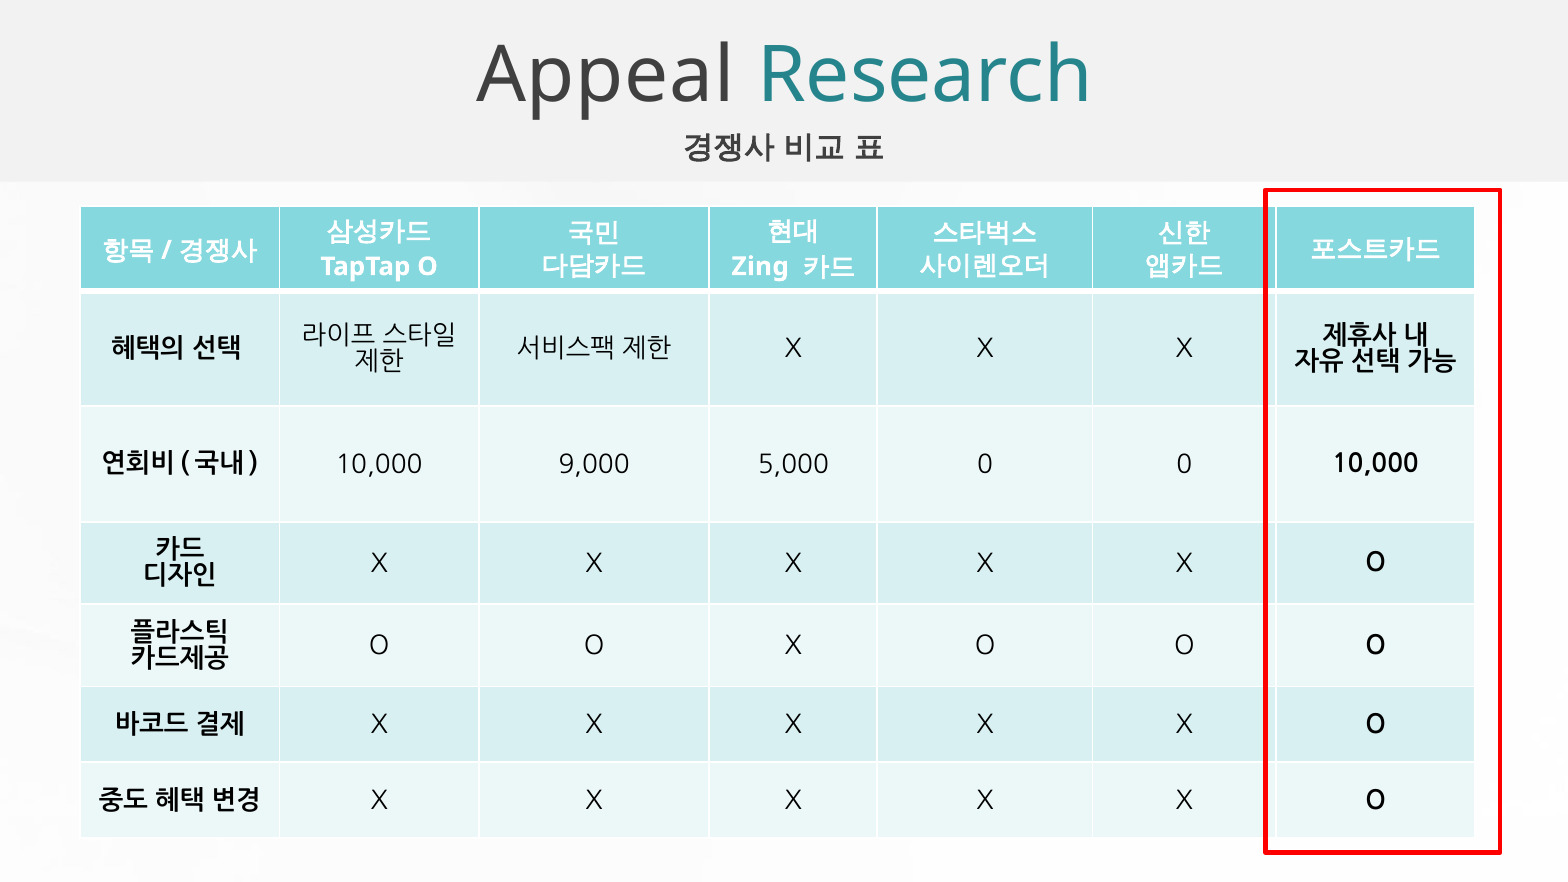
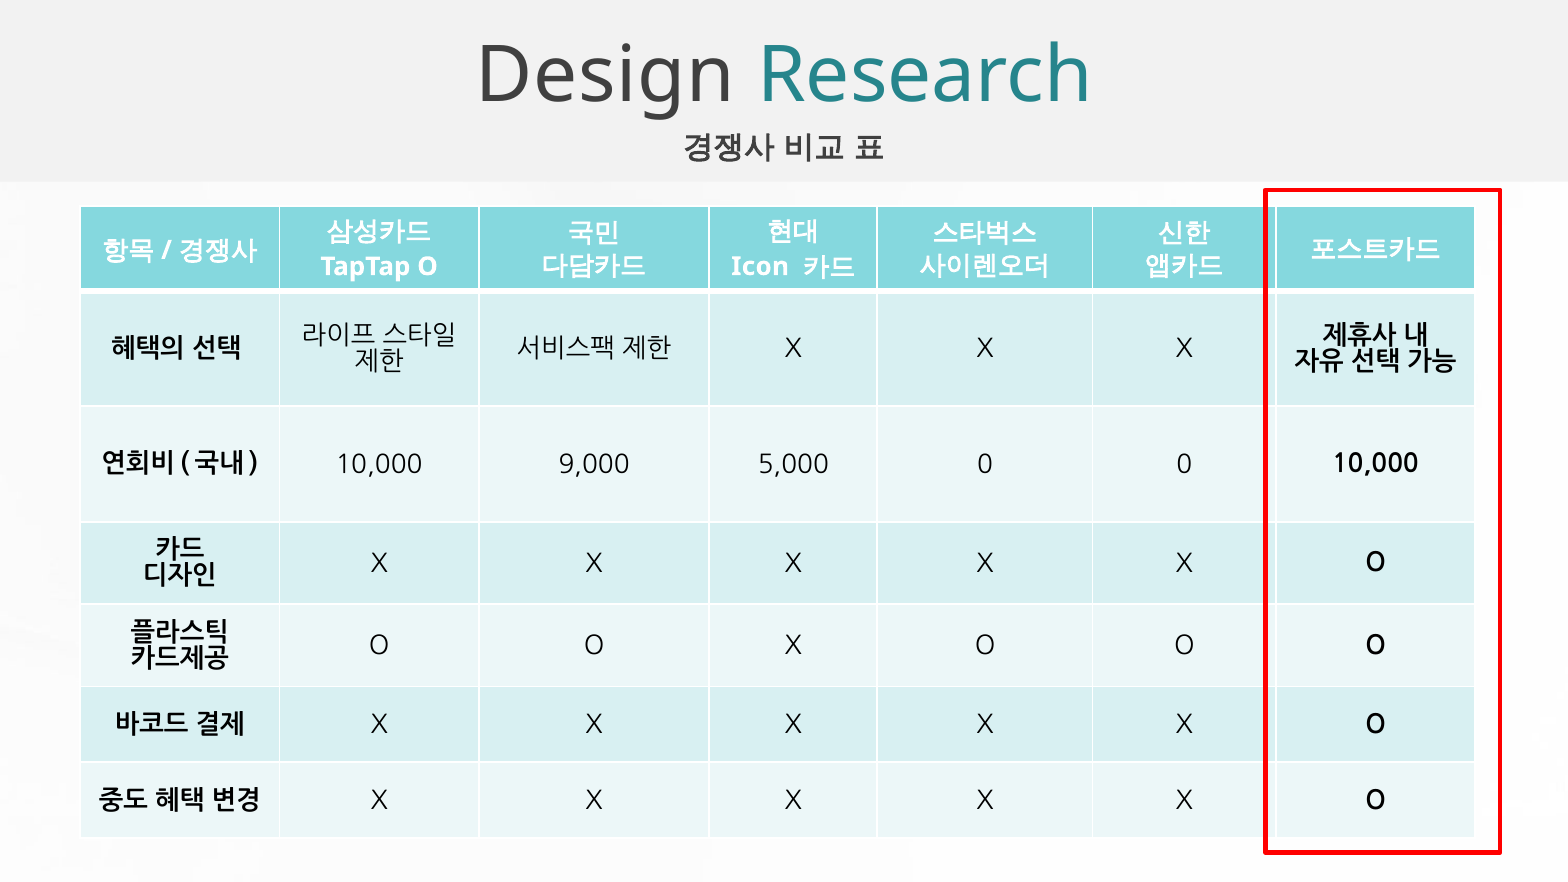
Appeal: Appeal -> Design (606, 76)
Zing: Zing -> Icon (760, 266)
